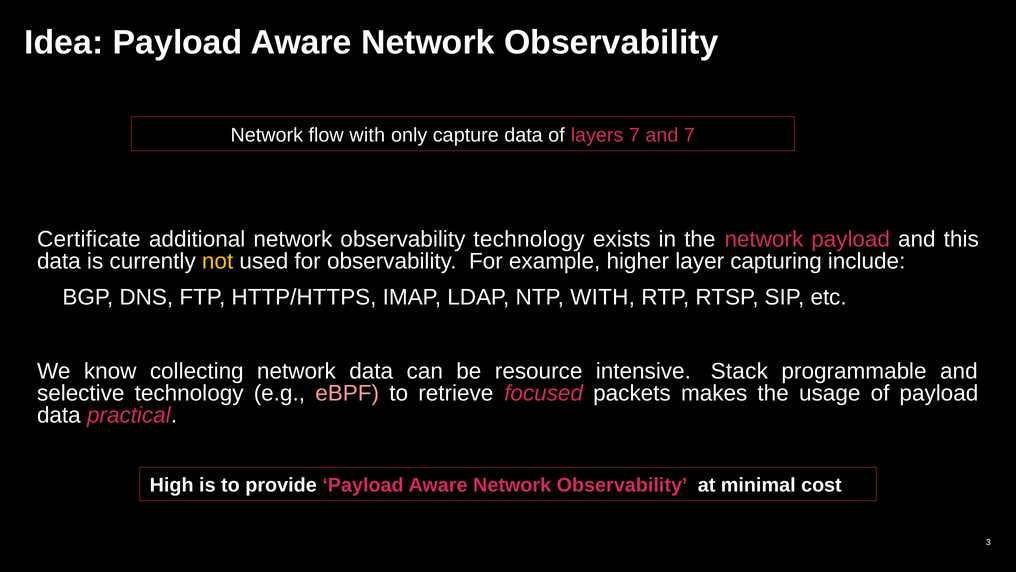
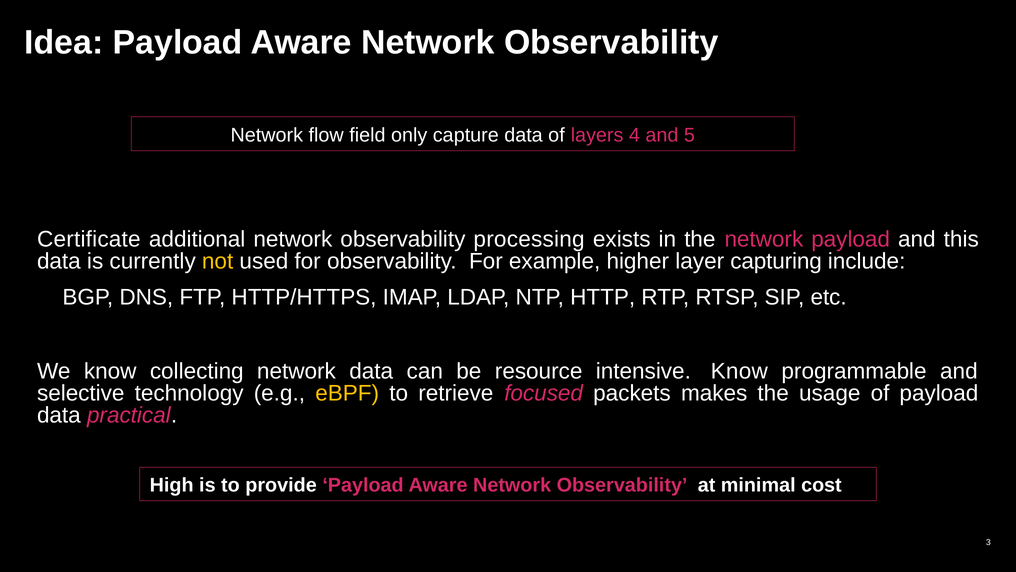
flow with: with -> field (367, 135)
layers 7: 7 -> 4 (634, 135)
and 7: 7 -> 5 (689, 135)
observability technology: technology -> processing (529, 239)
NTP WITH: WITH -> HTTP (603, 297)
intensive Stack: Stack -> Know (739, 371)
eBPF colour: pink -> yellow (347, 393)
